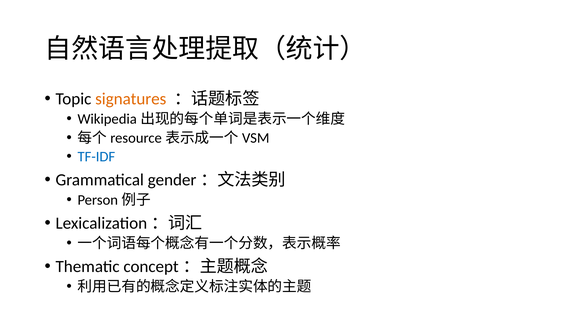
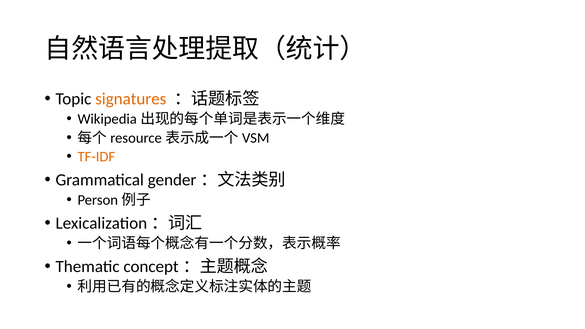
TF-IDF colour: blue -> orange (96, 157)
